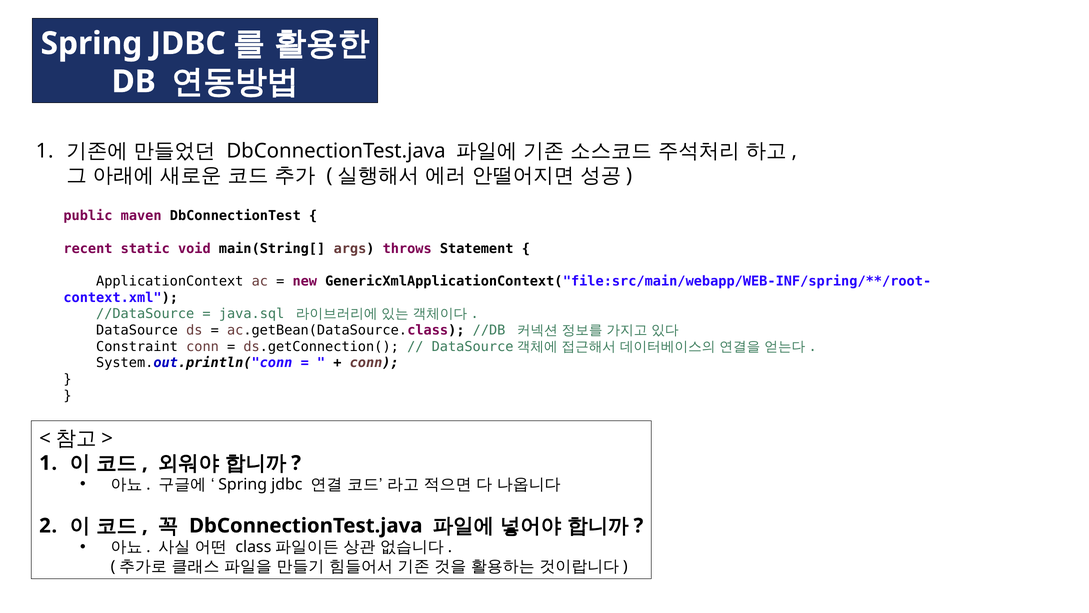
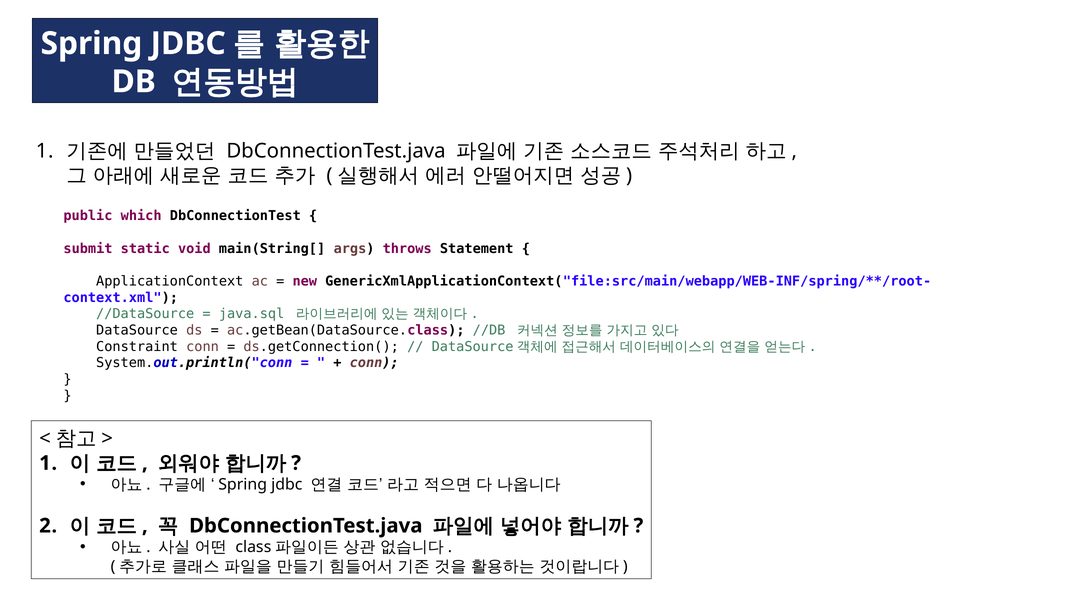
maven: maven -> which (141, 216)
recent: recent -> submit (88, 248)
